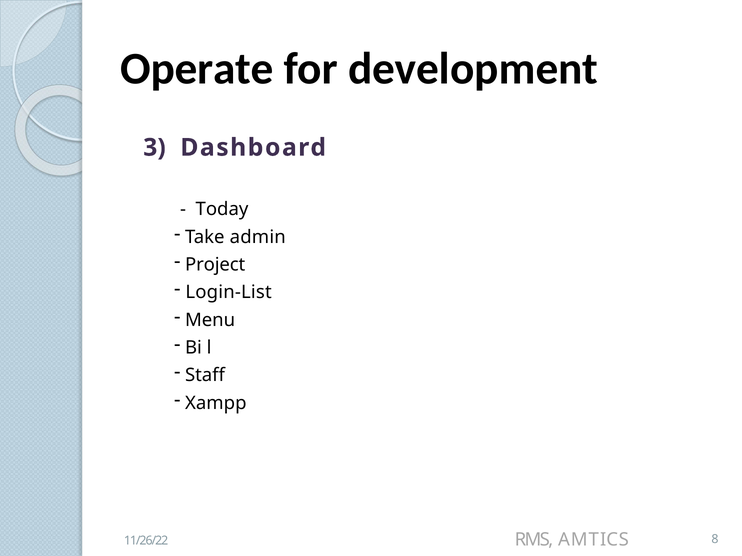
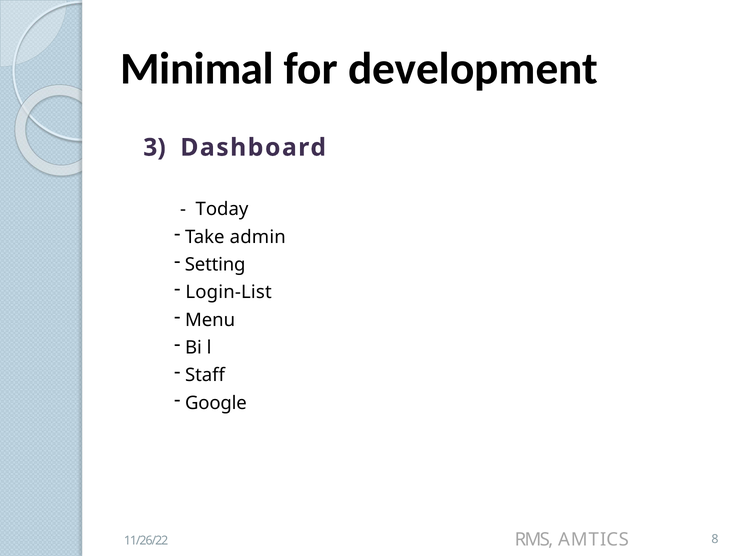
Operate: Operate -> Minimal (197, 69)
Project: Project -> Setting (215, 265)
Xampp: Xampp -> Google (216, 403)
